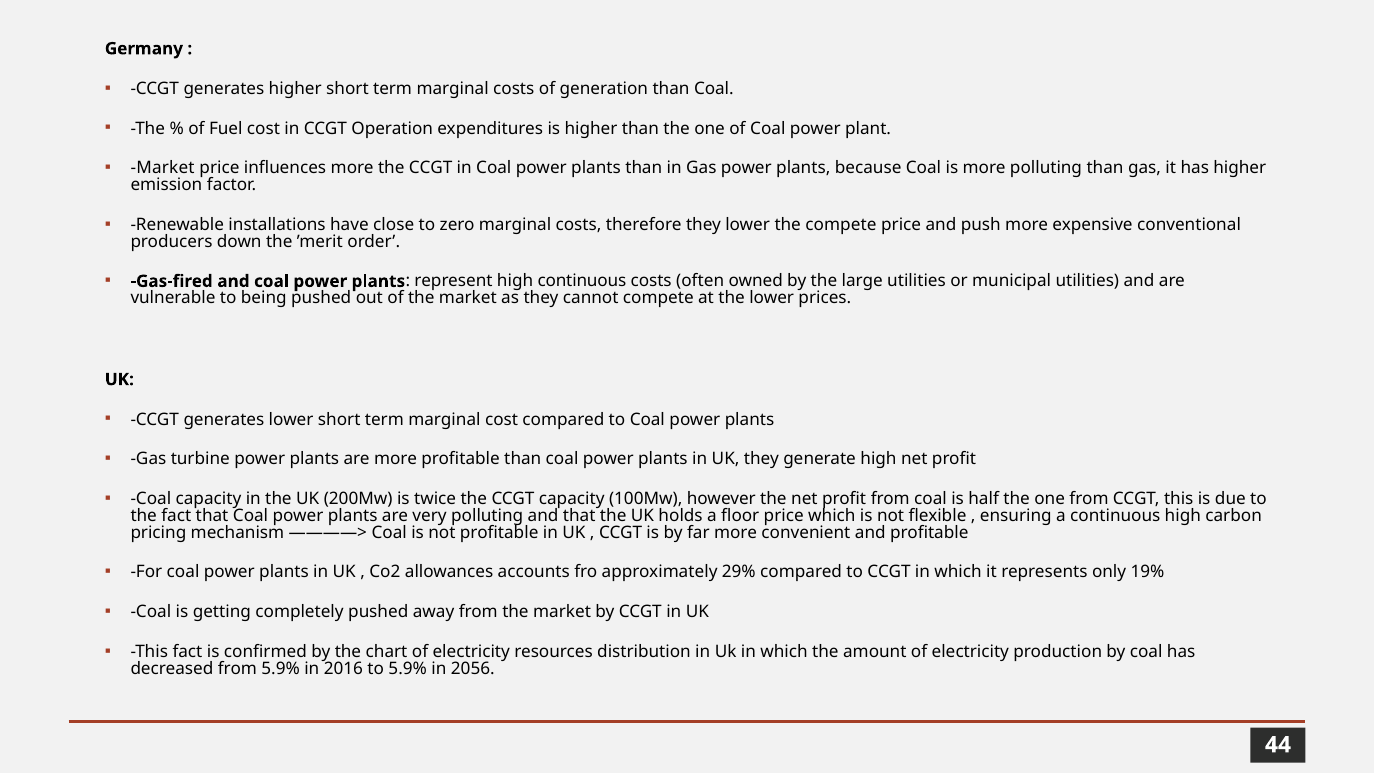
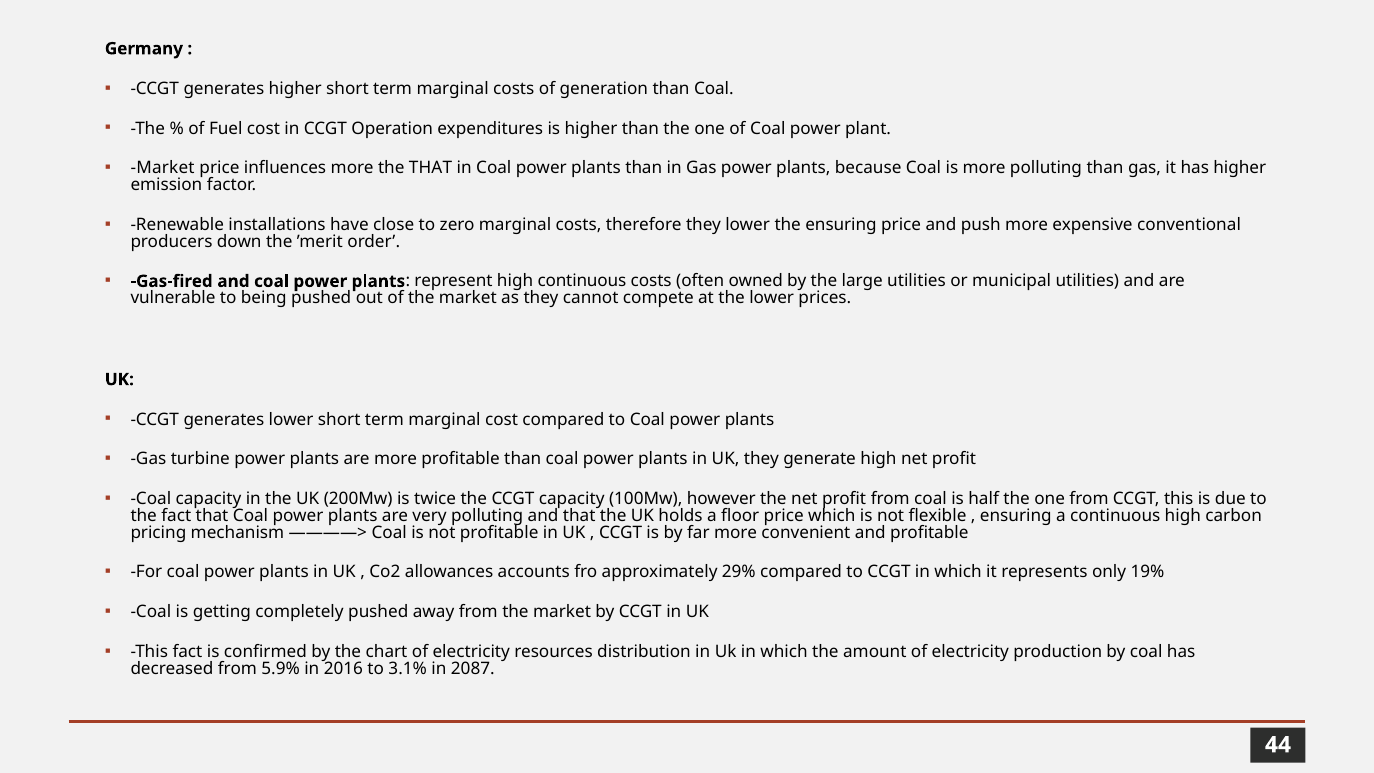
more the CCGT: CCGT -> THAT (430, 168)
the compete: compete -> ensuring (841, 225)
to 5.9%: 5.9% -> 3.1% (408, 668)
2056: 2056 -> 2087 (473, 668)
